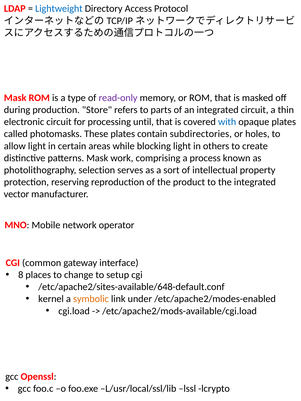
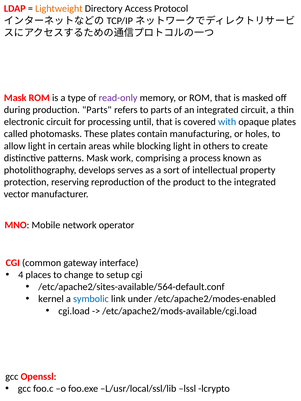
Lightweight colour: blue -> orange (59, 9)
production Store: Store -> Parts (97, 110)
subdirectories: subdirectories -> manufacturing (201, 134)
selection: selection -> develops (97, 170)
8: 8 -> 4 (21, 275)
/etc/apache2/sites-available/648-default.conf: /etc/apache2/sites-available/648-default.conf -> /etc/apache2/sites-available/564-default.conf (131, 287)
symbolic colour: orange -> blue (91, 299)
